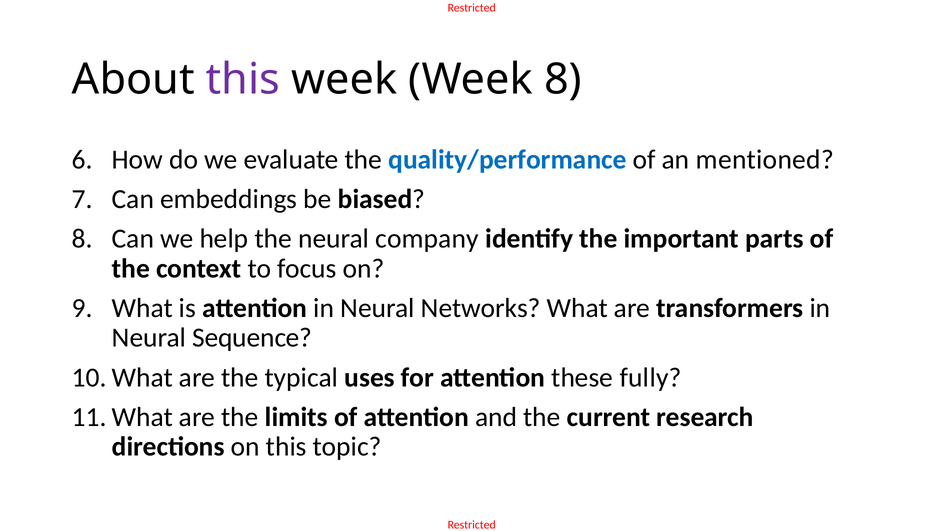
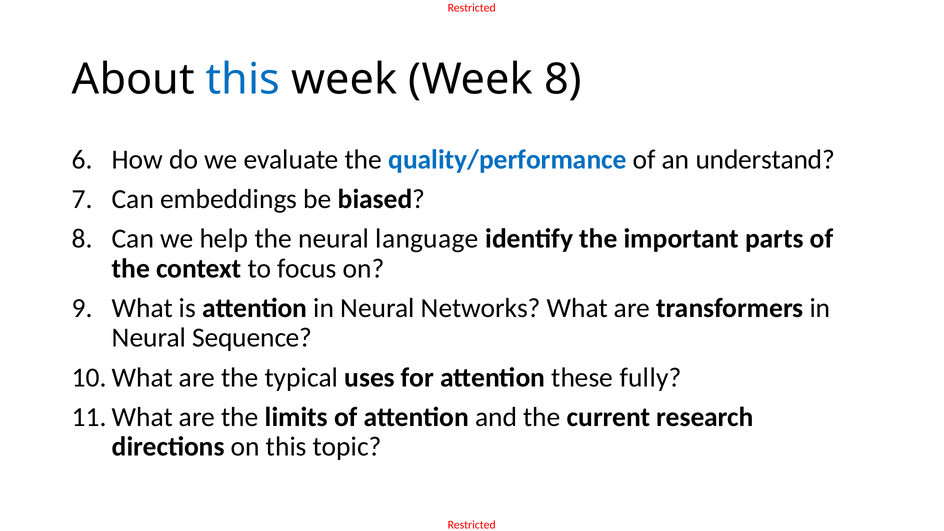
this colour: purple -> blue (243, 79)
mentioned: mentioned -> understand (765, 160)
company: company -> language (427, 239)
